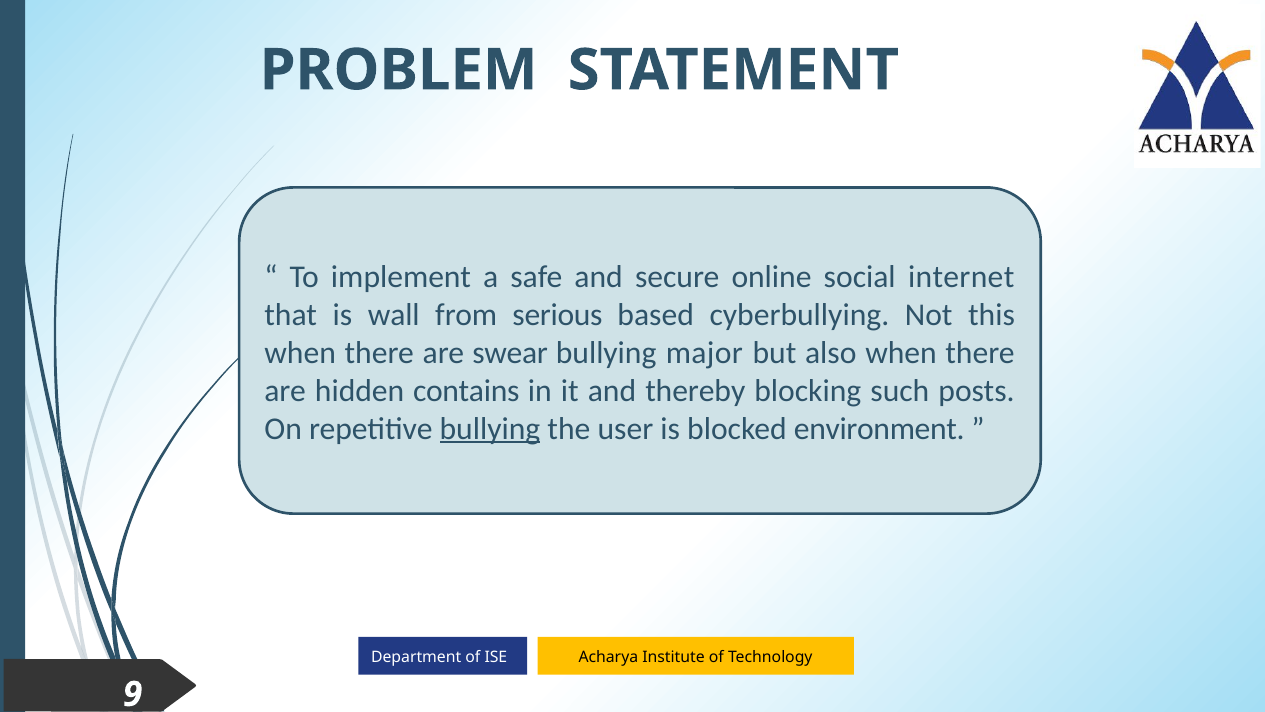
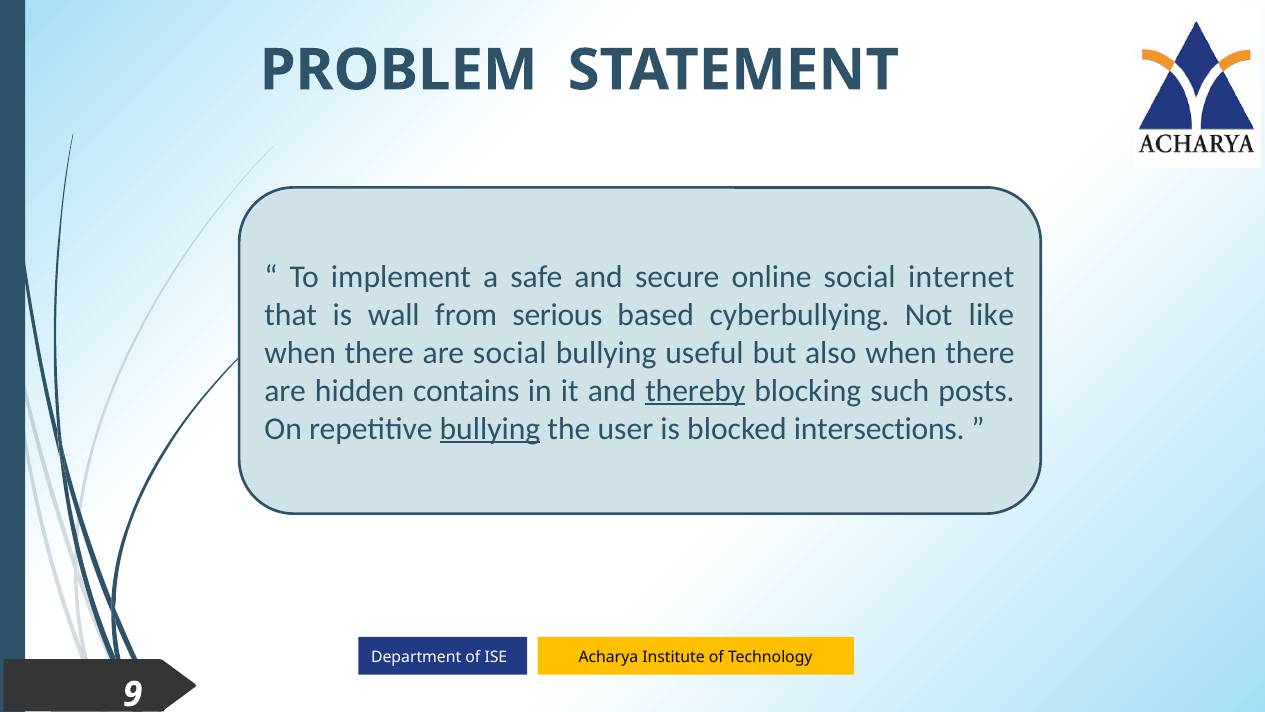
this: this -> like (991, 315)
are swear: swear -> social (510, 353)
major: major -> useful (705, 353)
thereby underline: none -> present (695, 390)
environment: environment -> intersections (879, 428)
